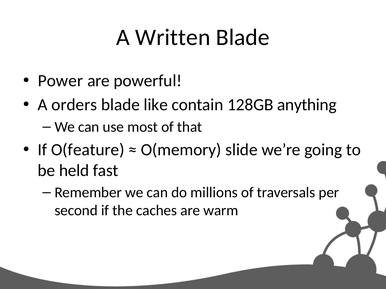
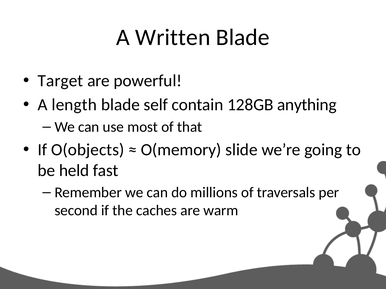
Power: Power -> Target (60, 81)
orders: orders -> length (74, 105)
like: like -> self (156, 105)
O(feature: O(feature -> O(objects (88, 150)
